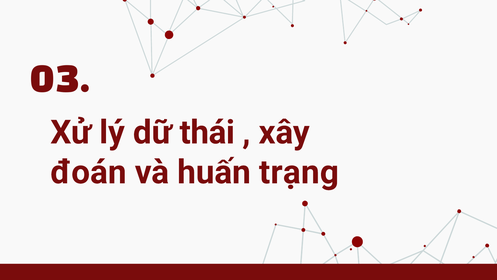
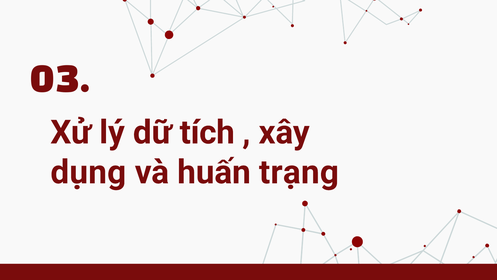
thái: thái -> tích (207, 132)
đoán: đoán -> dụng (88, 172)
